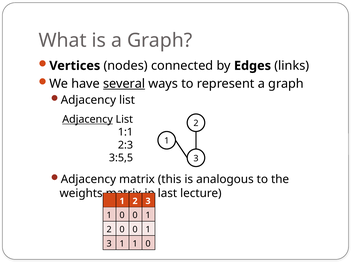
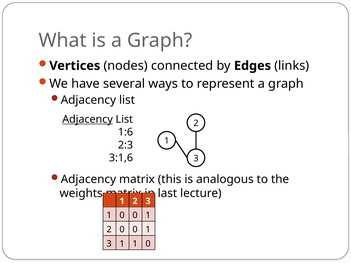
several underline: present -> none (124, 84)
1:1: 1:1 -> 1:6 (125, 132)
3:5,5: 3:5,5 -> 3:1,6 (121, 158)
